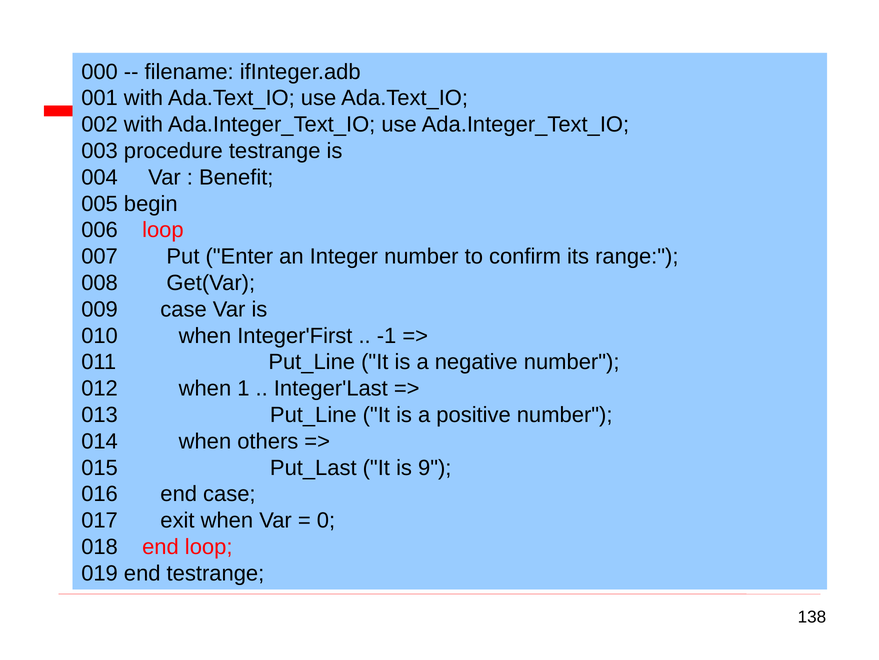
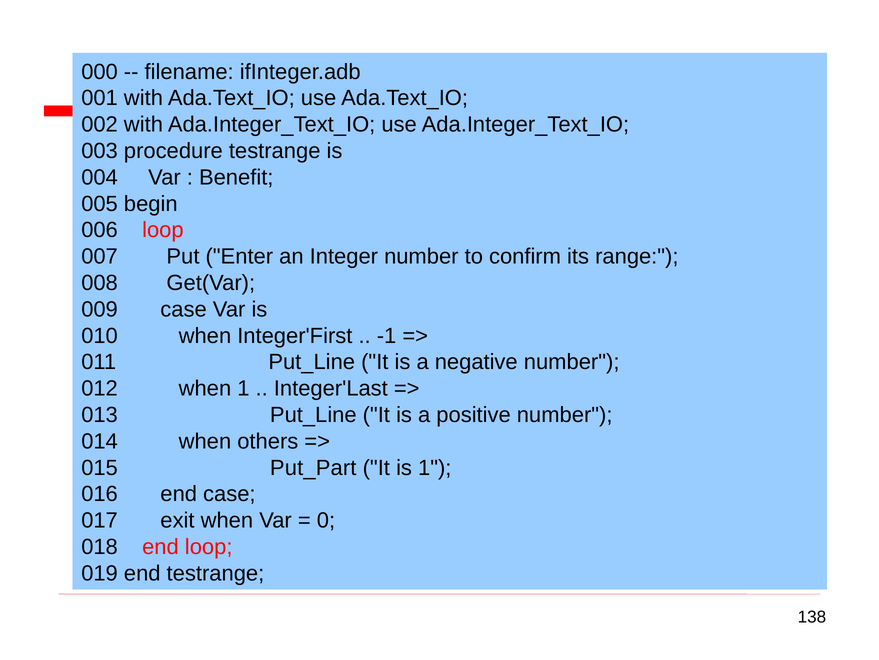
Put_Last: Put_Last -> Put_Part (313, 467)
is 9: 9 -> 1 (435, 467)
